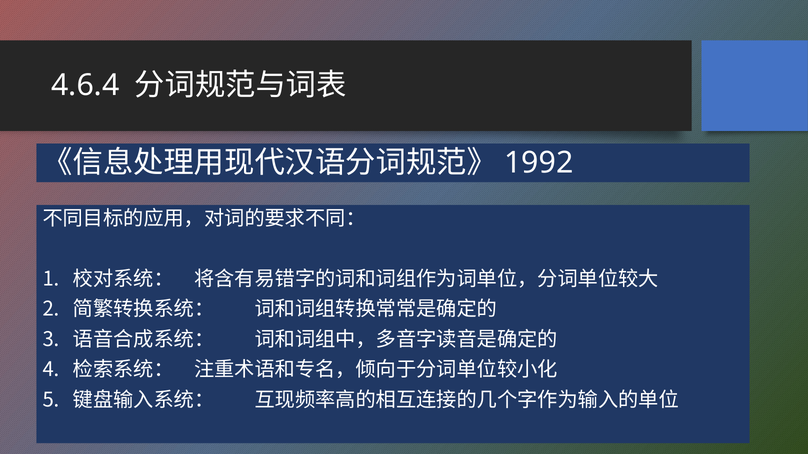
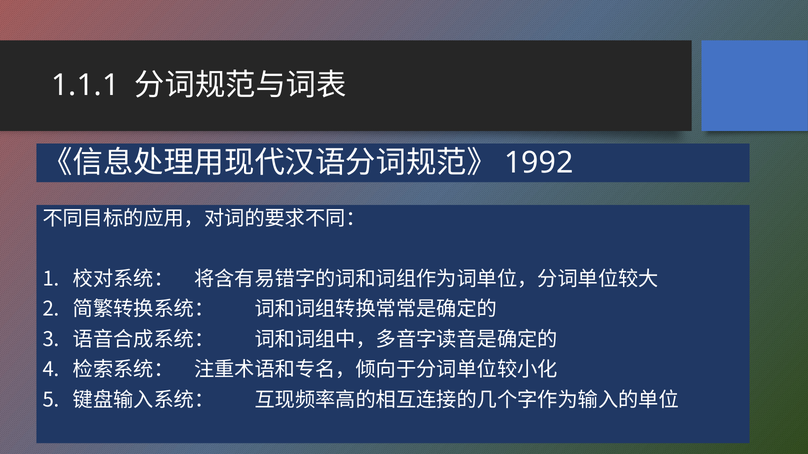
4.6.4: 4.6.4 -> 1.1.1 (85, 86)
